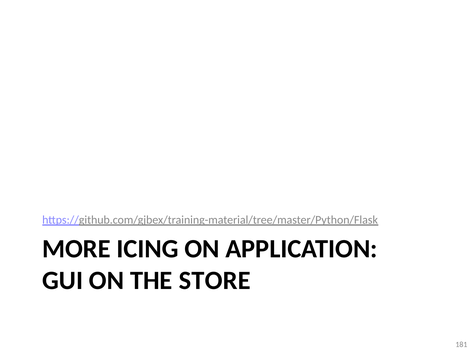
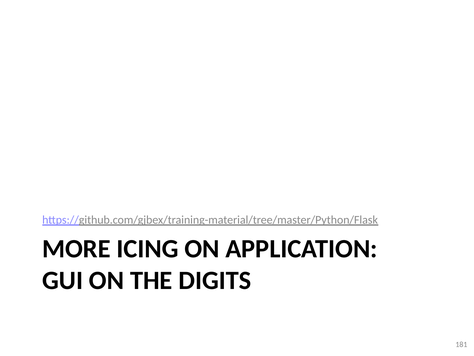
STORE: STORE -> DIGITS (215, 280)
